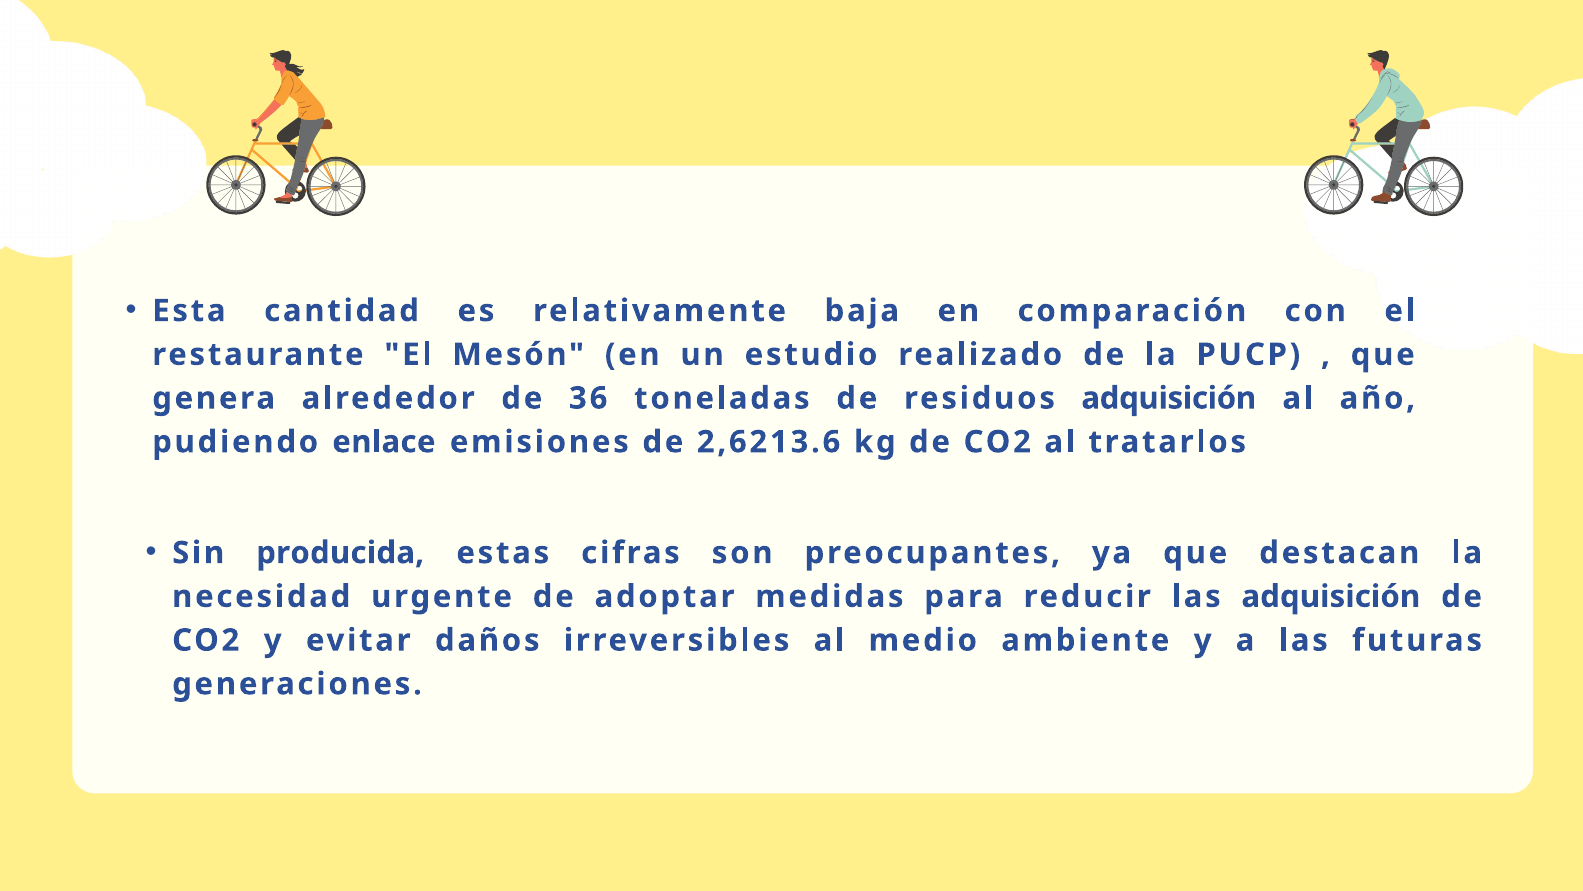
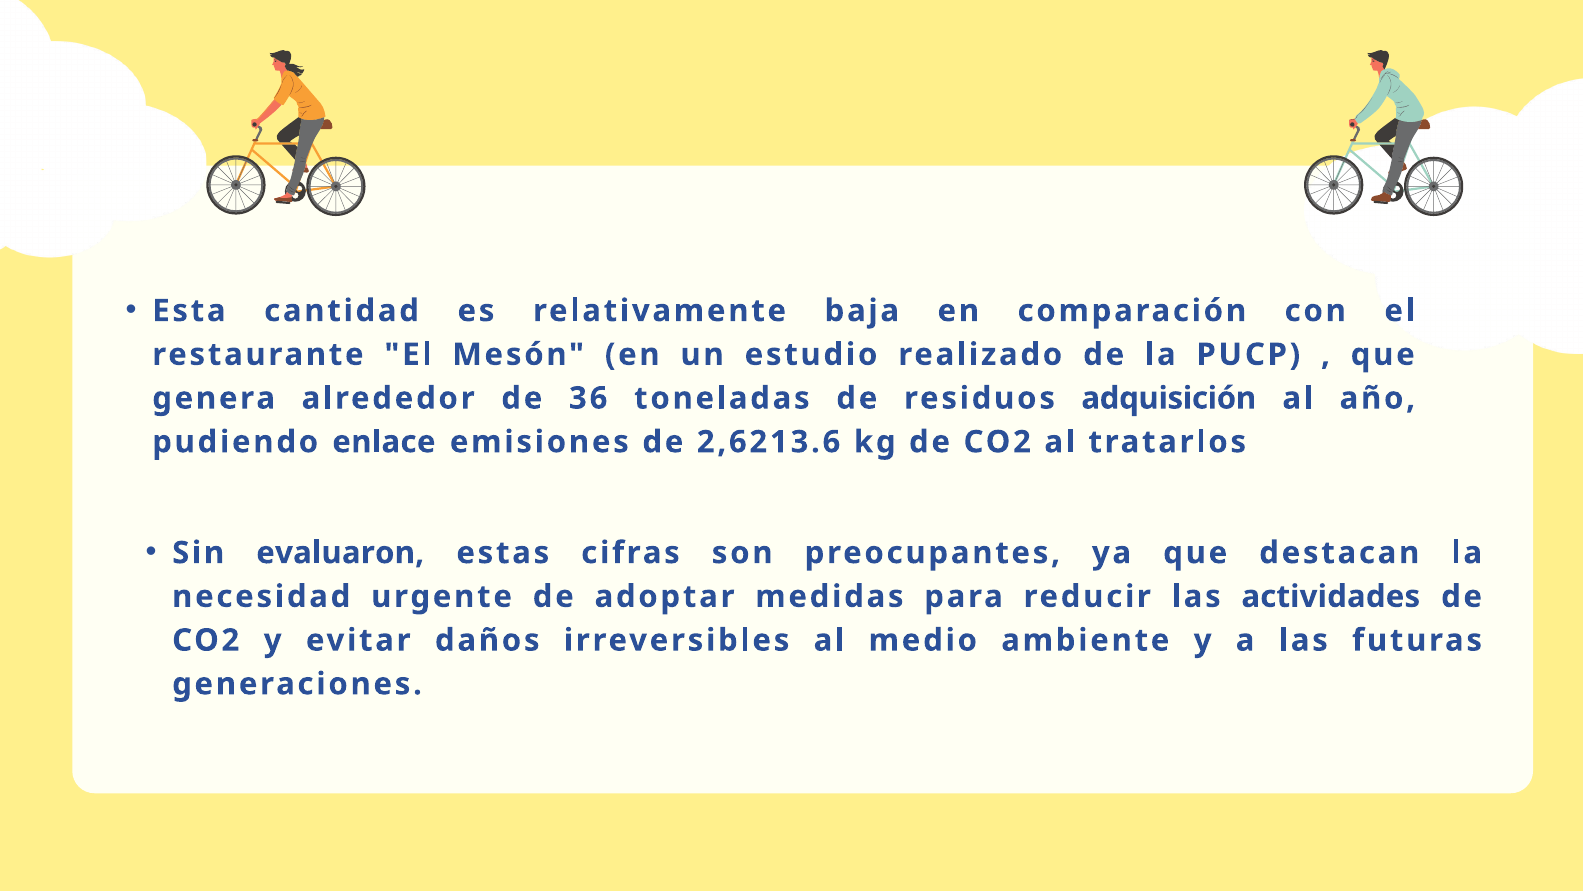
producida: producida -> evaluaron (340, 553)
las adquisición: adquisición -> actividades (1331, 596)
